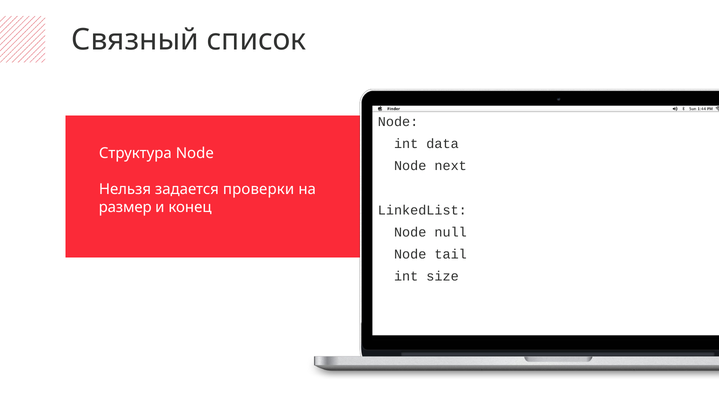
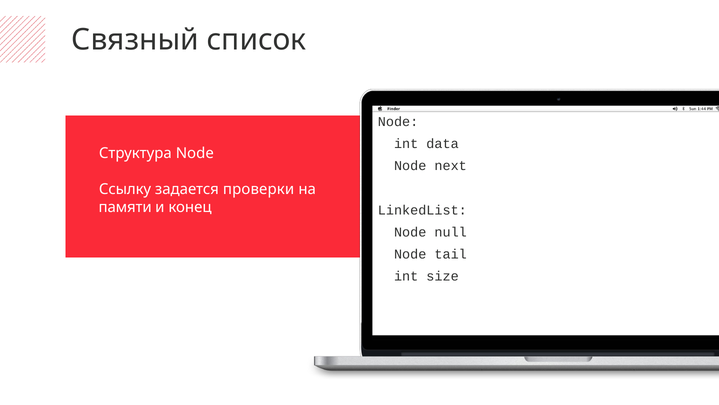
Нельзя: Нельзя -> Ссылку (125, 189)
размер: размер -> памяти (125, 207)
